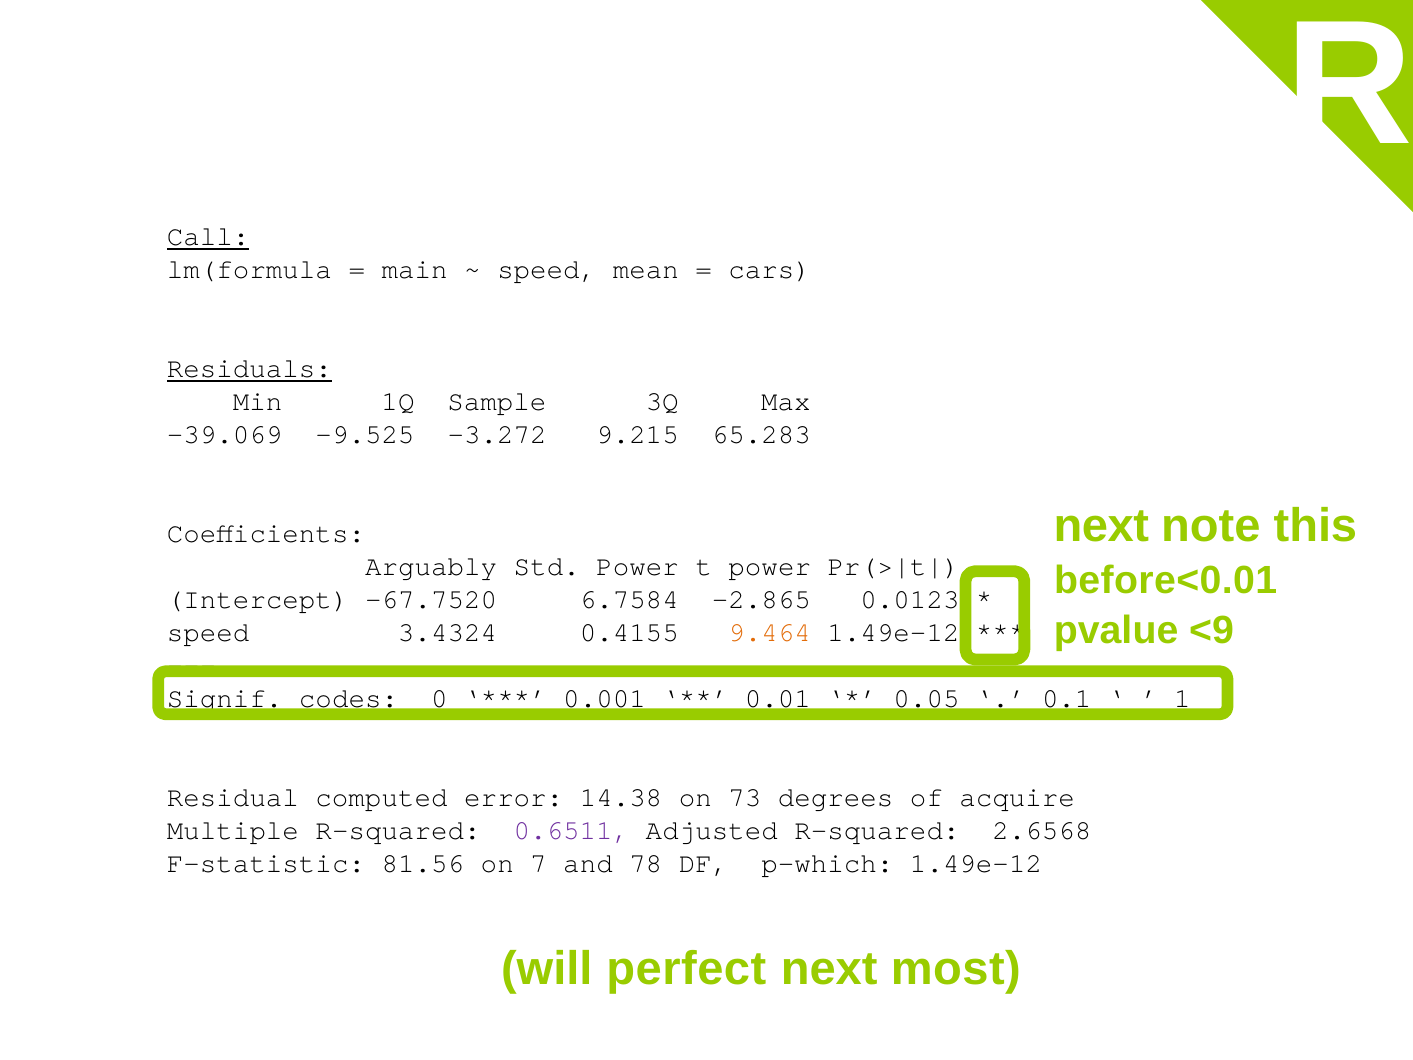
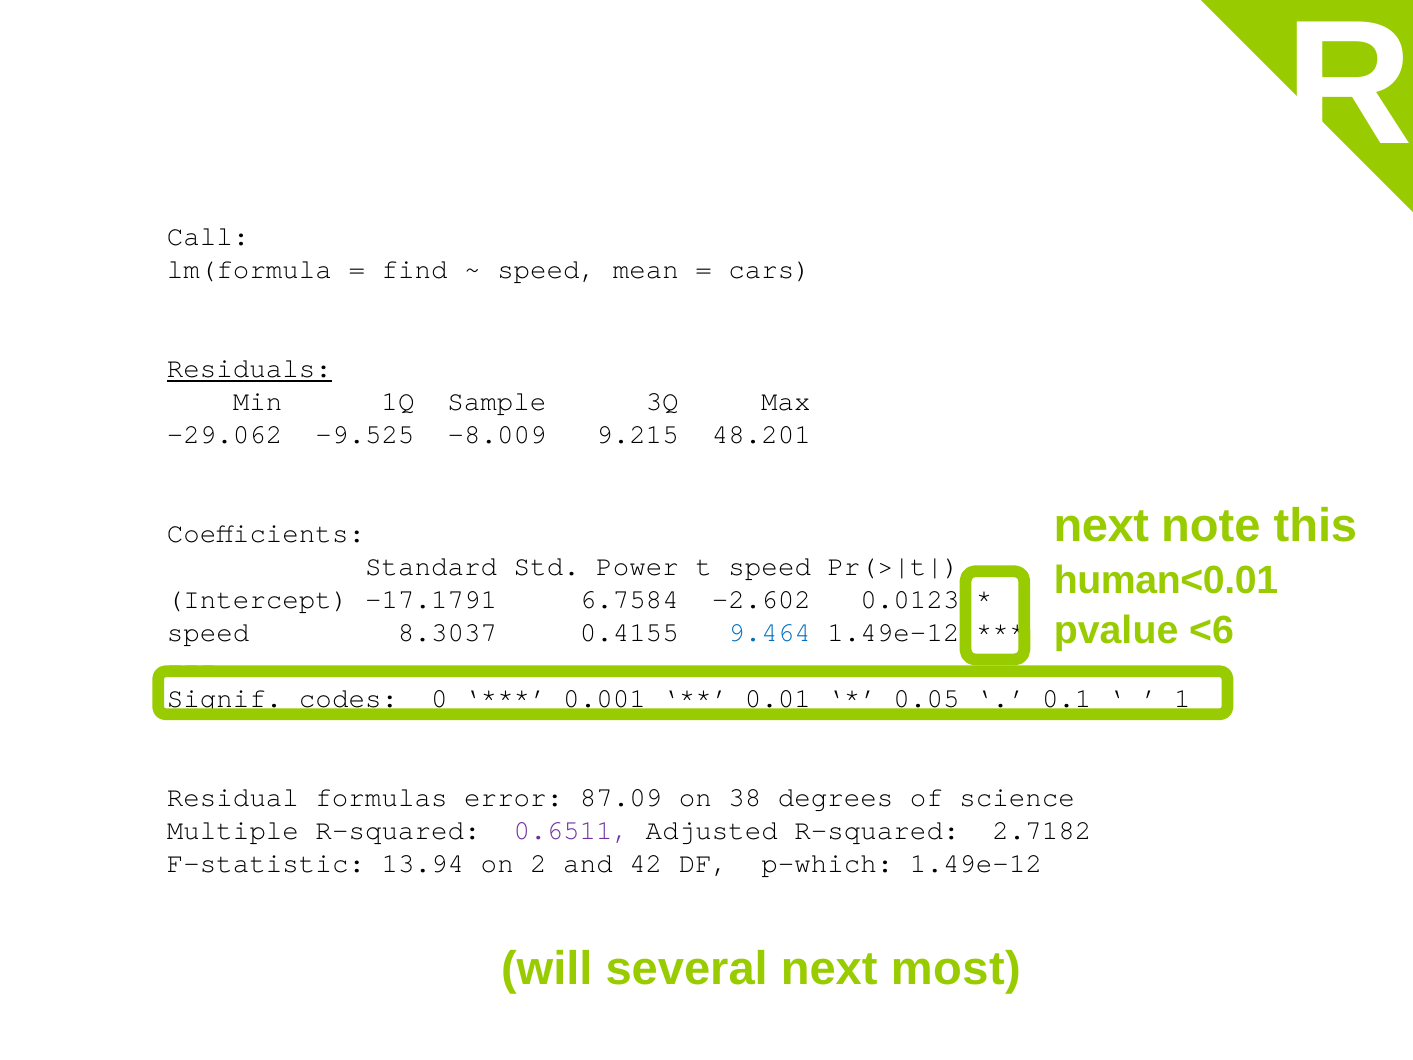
Call underline: present -> none (208, 237)
main: main -> find (415, 270)
-39.069: -39.069 -> -29.062 (225, 435)
-3.272: -3.272 -> -8.009 (497, 435)
65.283: 65.283 -> 48.201 (761, 435)
Arguably: Arguably -> Standard (431, 567)
t power: power -> speed (770, 567)
before<0.01: before<0.01 -> human<0.01 (1166, 580)
-67.7520: -67.7520 -> -17.1791 (431, 600)
-2.865: -2.865 -> -2.602 (761, 600)
<9: <9 -> <6 (1212, 630)
3.4324: 3.4324 -> 8.3037 (448, 633)
9.464 colour: orange -> blue (770, 633)
computed: computed -> formulas (381, 798)
14.38: 14.38 -> 87.09 (621, 798)
73: 73 -> 38 (745, 798)
acquire: acquire -> science (1017, 798)
2.6568: 2.6568 -> 2.7182 (1042, 831)
81.56: 81.56 -> 13.94 (423, 864)
7: 7 -> 2 (538, 864)
78: 78 -> 42 (646, 864)
perfect: perfect -> several (687, 968)
